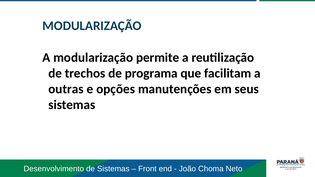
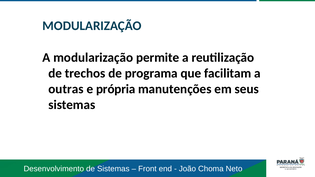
opções: opções -> própria (116, 89)
